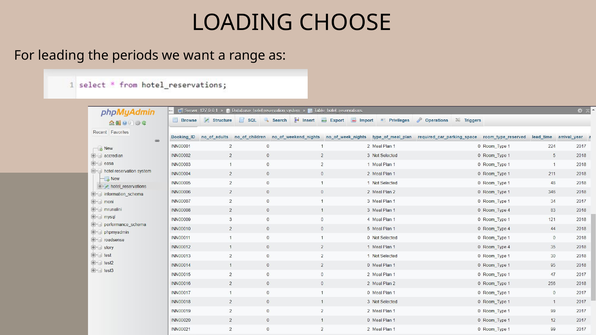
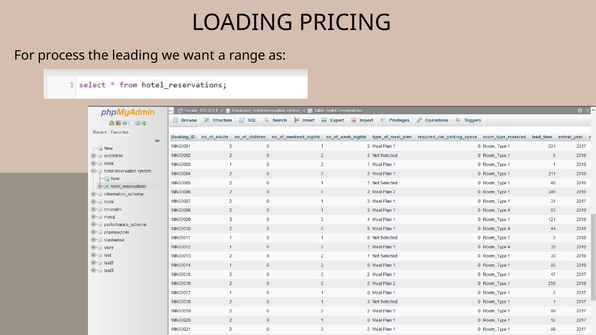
CHOOSE: CHOOSE -> PRICING (345, 23)
leading: leading -> process (61, 56)
periods: periods -> leading (135, 56)
